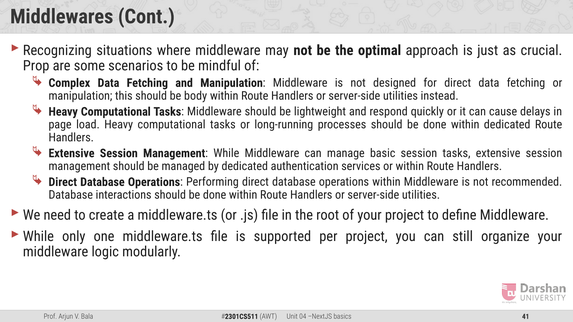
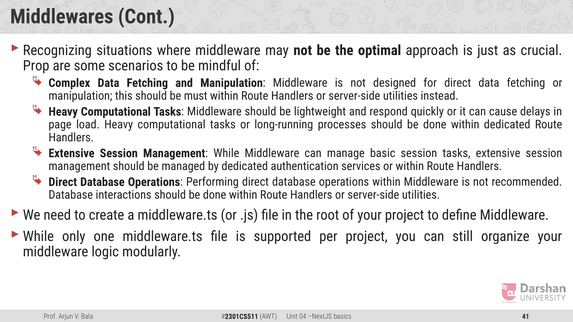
body: body -> must (196, 96)
